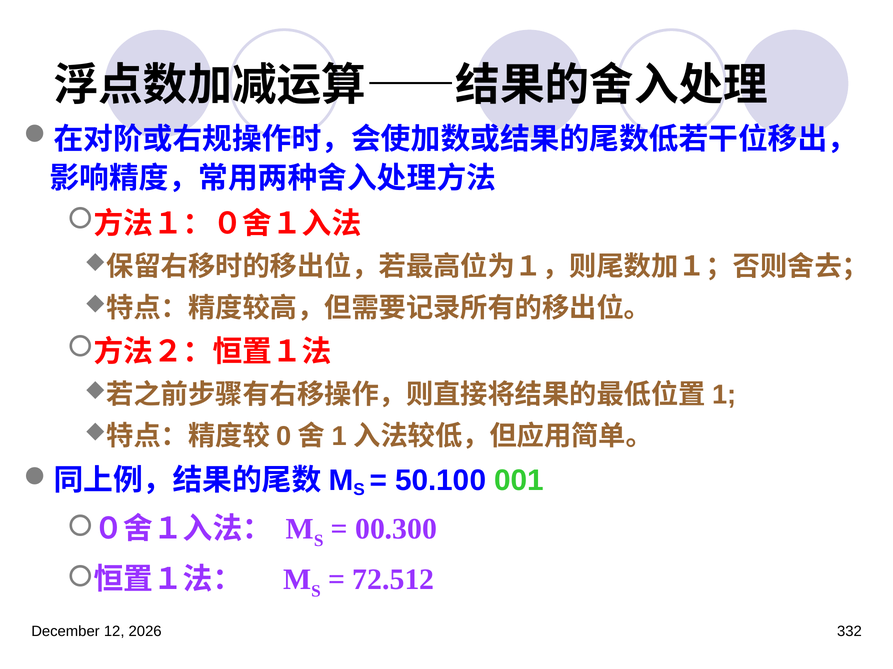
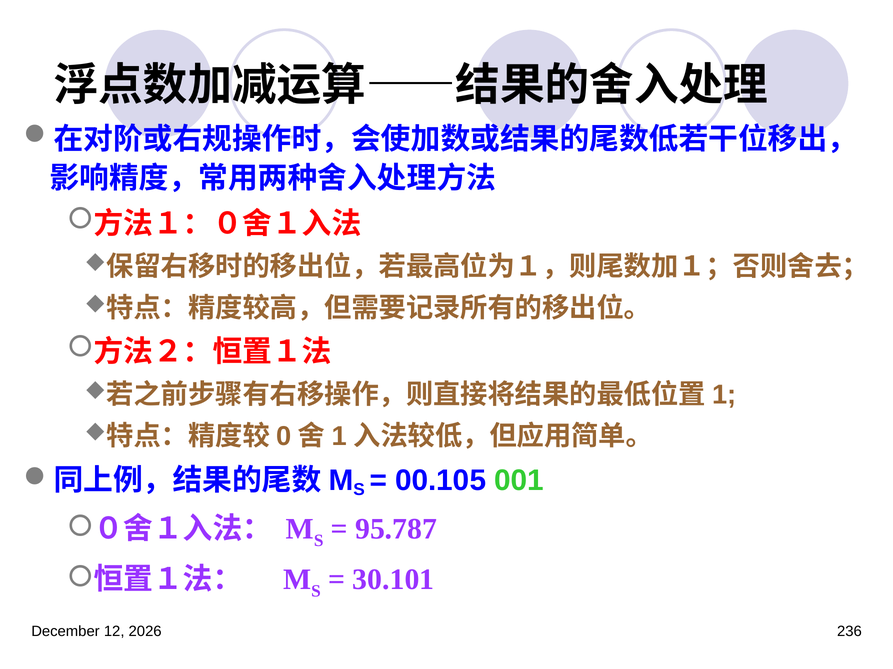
50.100: 50.100 -> 00.105 (441, 481)
00.300: 00.300 -> 95.787 (396, 529)
72.512: 72.512 -> 30.101 (393, 580)
332: 332 -> 236 (849, 632)
